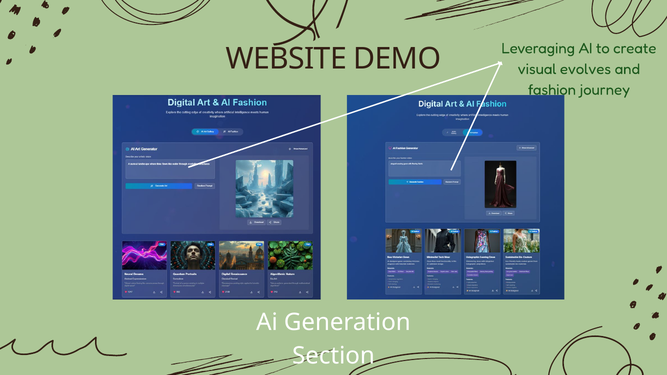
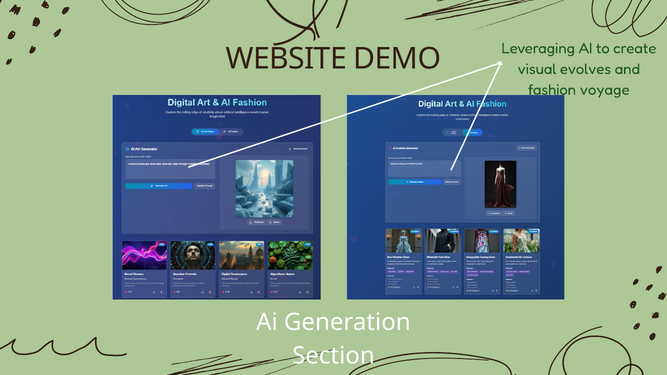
journey: journey -> voyage (605, 90)
